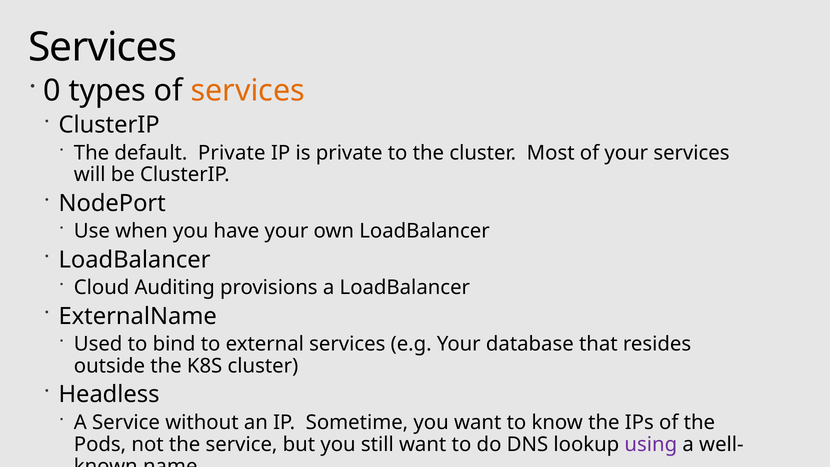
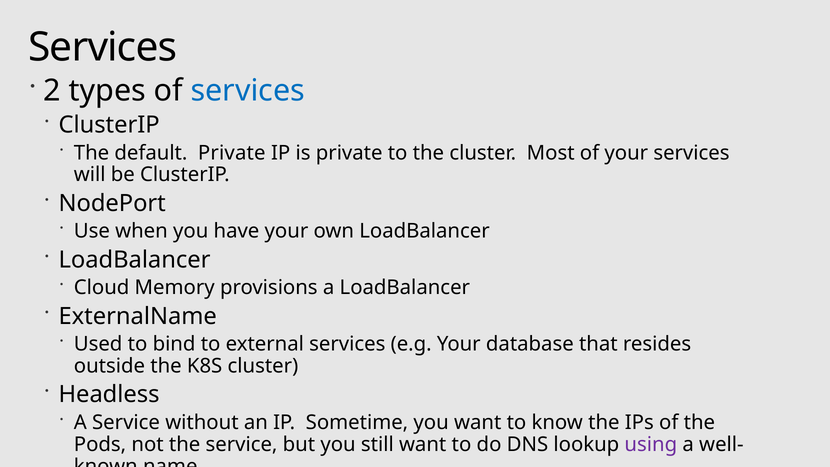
0: 0 -> 2 (52, 91)
services colour: orange -> blue (248, 91)
Auditing: Auditing -> Memory (175, 288)
